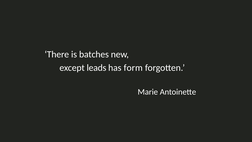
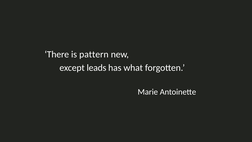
batches: batches -> pattern (94, 54)
form: form -> what (133, 68)
